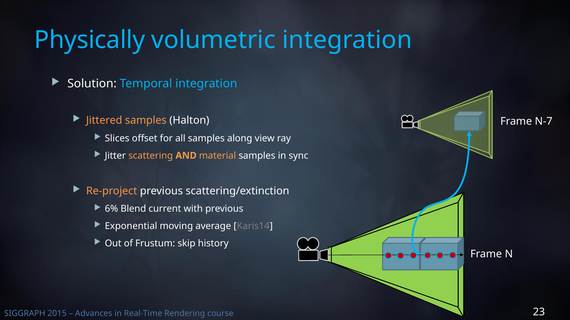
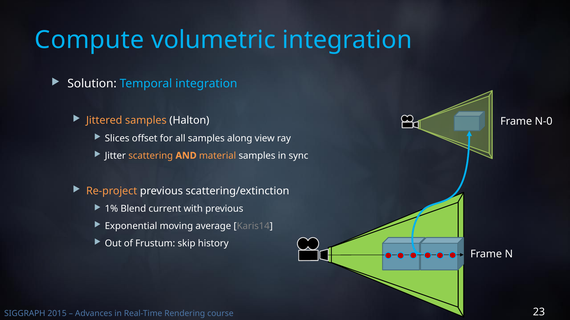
Physically: Physically -> Compute (89, 40)
N-7: N-7 -> N-0 (544, 121)
6%: 6% -> 1% (111, 209)
